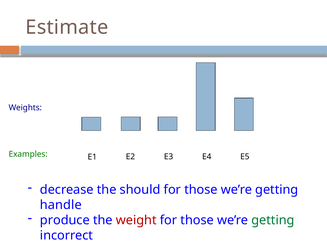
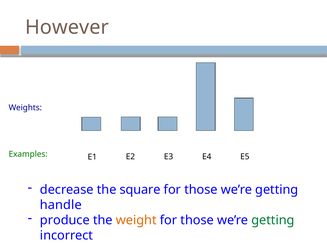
Estimate: Estimate -> However (67, 27)
should: should -> square (140, 190)
weight colour: red -> orange (136, 221)
